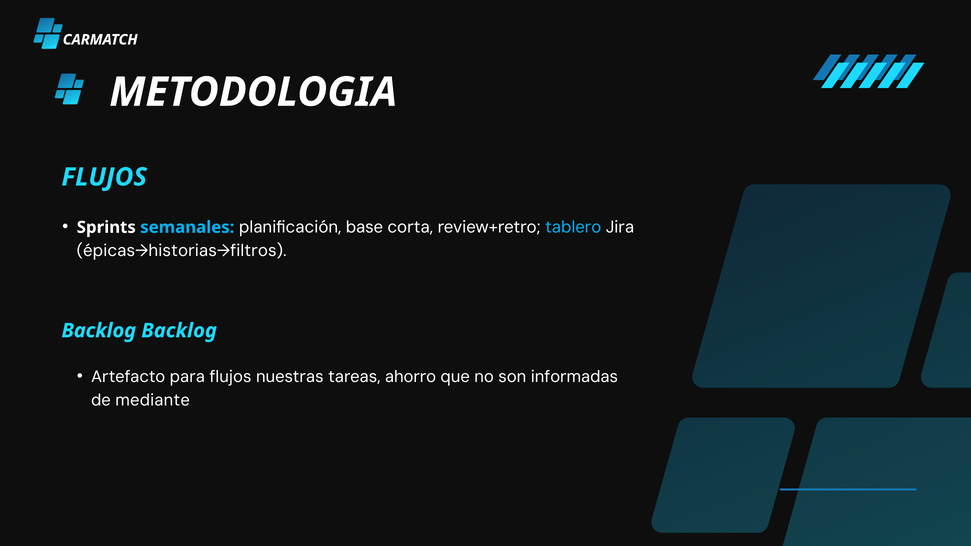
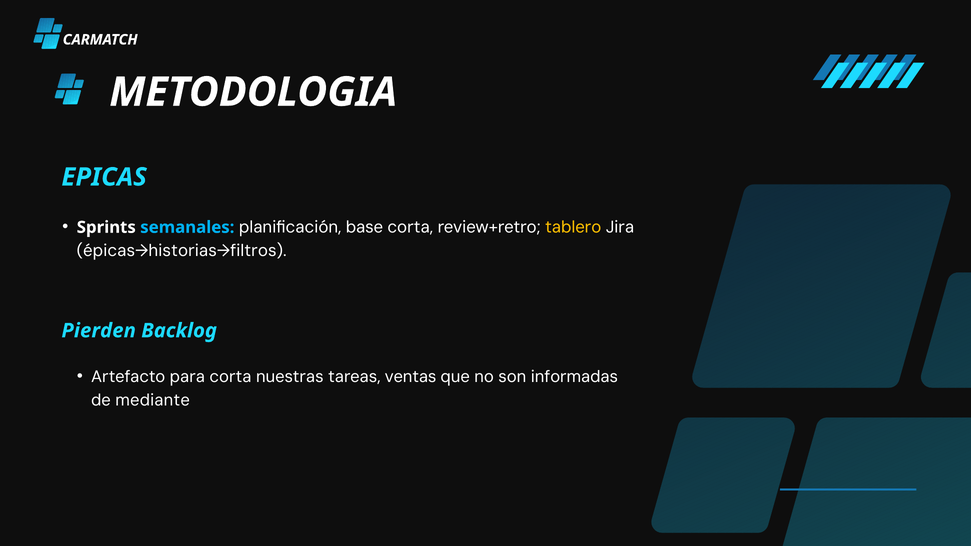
FLUJOS: FLUJOS -> EPICAS (104, 177)
tablero colour: light blue -> yellow (573, 227)
Backlog: Backlog -> Pierden (99, 331)
para flujos: flujos -> corta (230, 377)
ahorro: ahorro -> ventas (411, 377)
